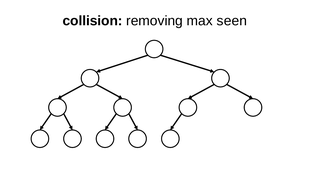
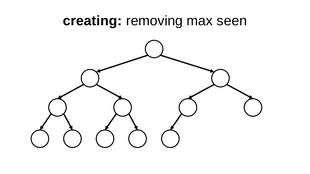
collision: collision -> creating (92, 21)
